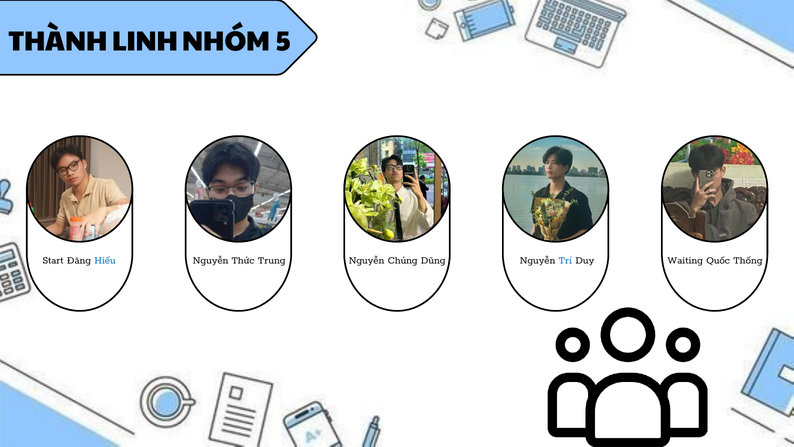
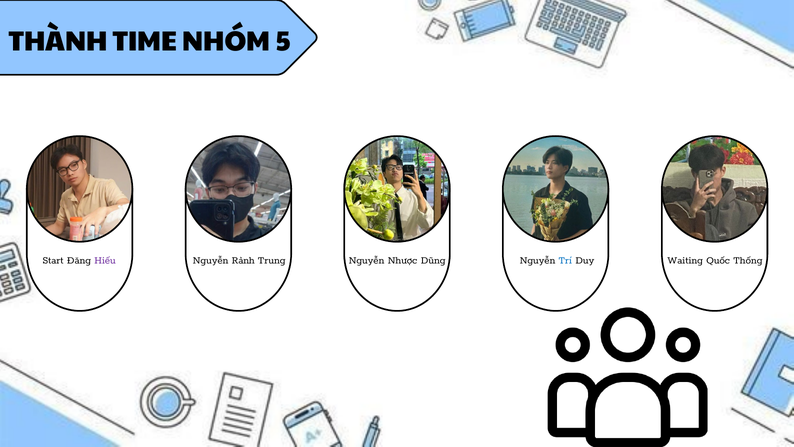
LINH: LINH -> TIME (145, 42)
Hiếu colour: blue -> purple (105, 260)
Thức: Thức -> Rảnh (243, 260)
Chúng: Chúng -> Nhược (403, 260)
